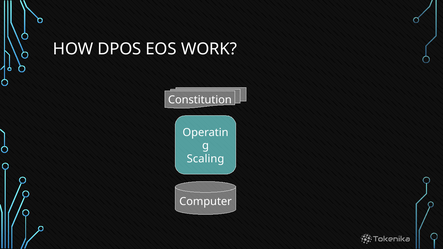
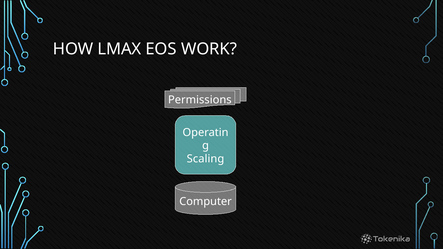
DPOS: DPOS -> LMAX (119, 49)
Constitution: Constitution -> Permissions (200, 100)
